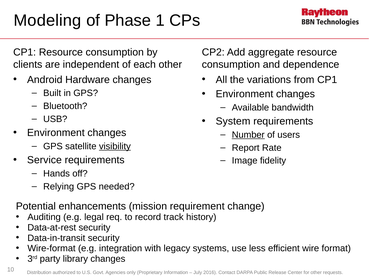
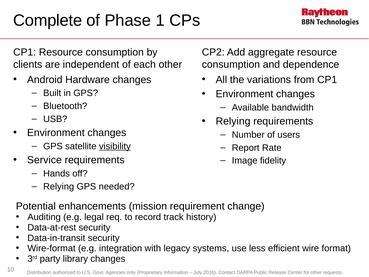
Modeling: Modeling -> Complete (48, 20)
System: System -> Relying (233, 121)
Number underline: present -> none (248, 135)
